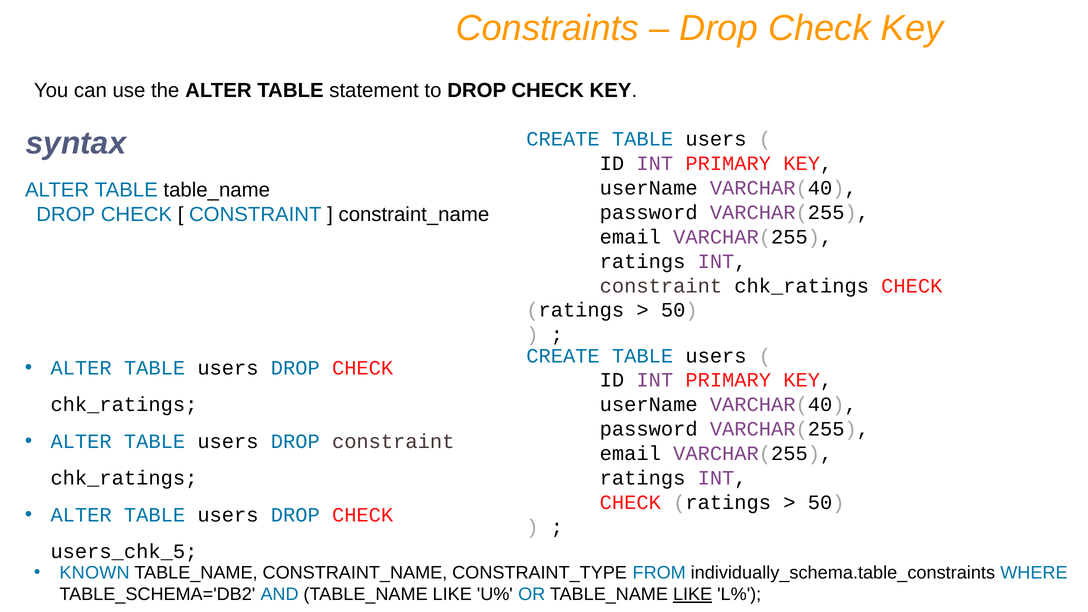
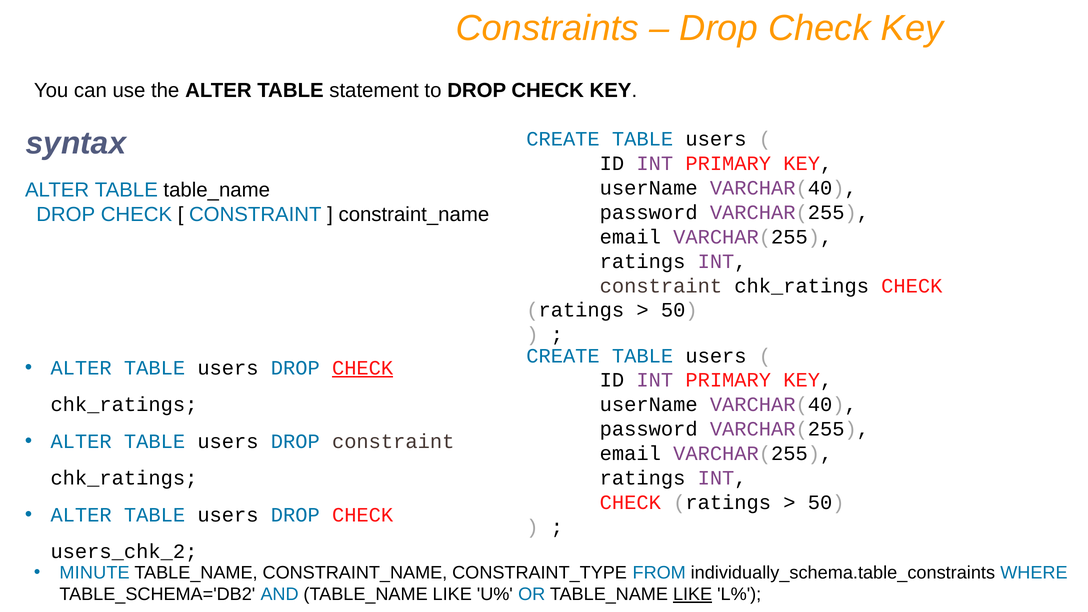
CHECK underline: none -> present (363, 368)
users_chk_5: users_chk_5 -> users_chk_2 (124, 552)
KNOWN: KNOWN -> MINUTE (95, 573)
